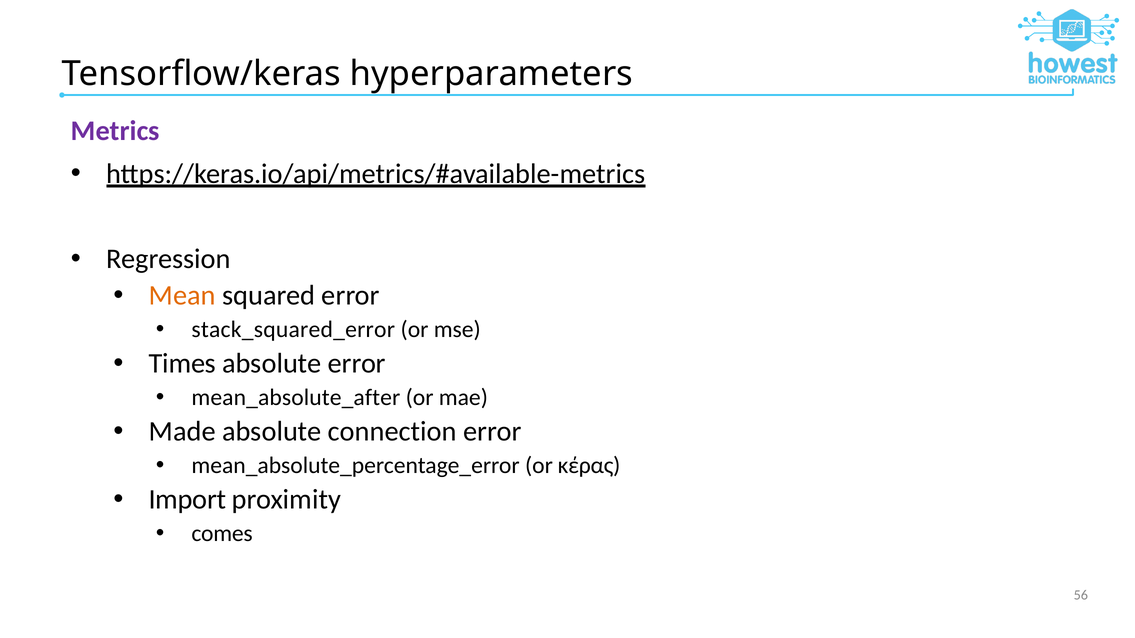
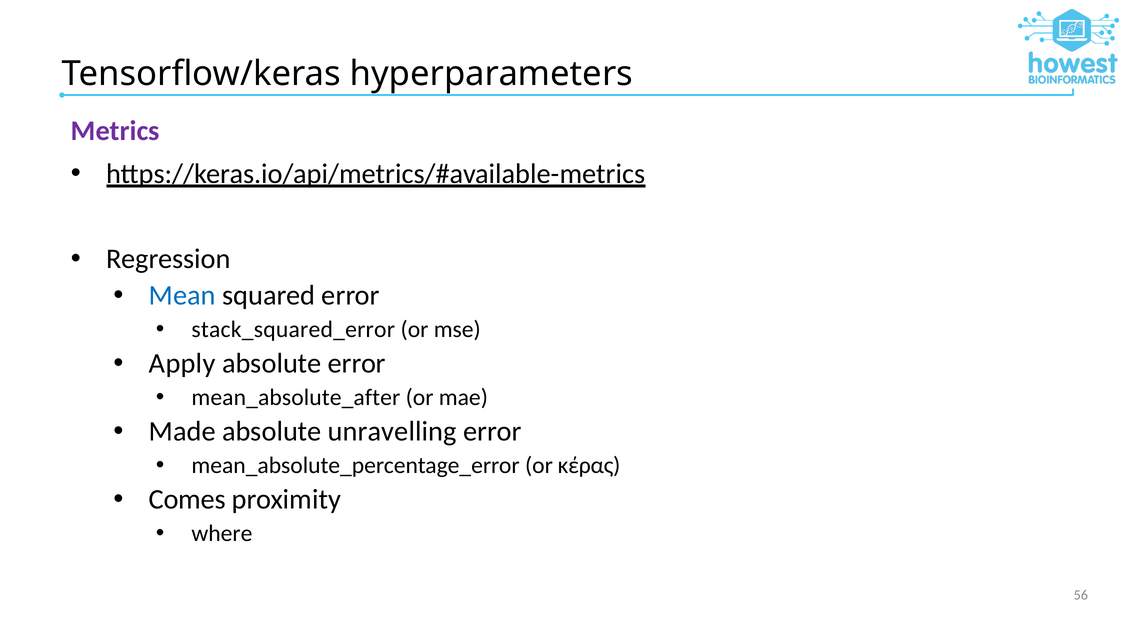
Mean colour: orange -> blue (182, 295)
Times: Times -> Apply (182, 363)
connection: connection -> unravelling (392, 431)
Import: Import -> Comes (187, 500)
comes: comes -> where (222, 534)
